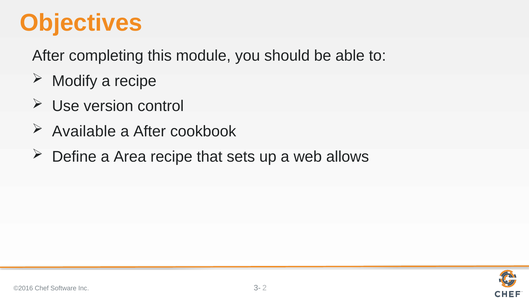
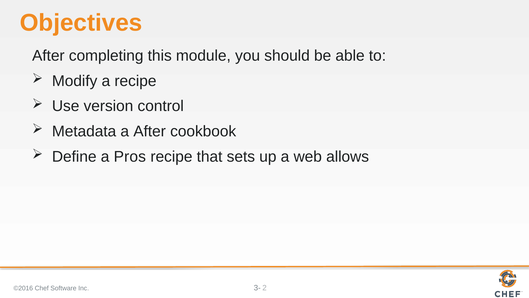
Available: Available -> Metadata (84, 131)
Area: Area -> Pros (130, 156)
